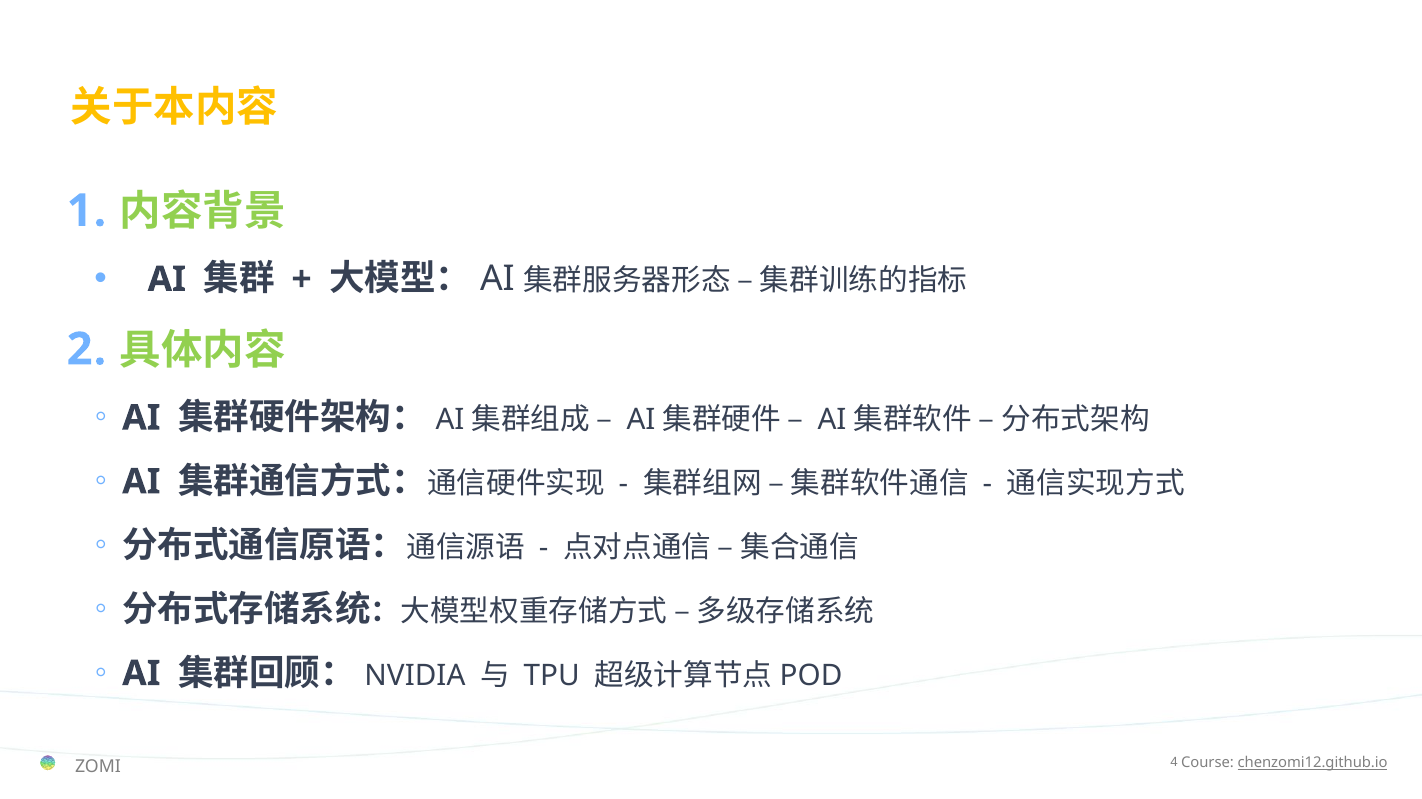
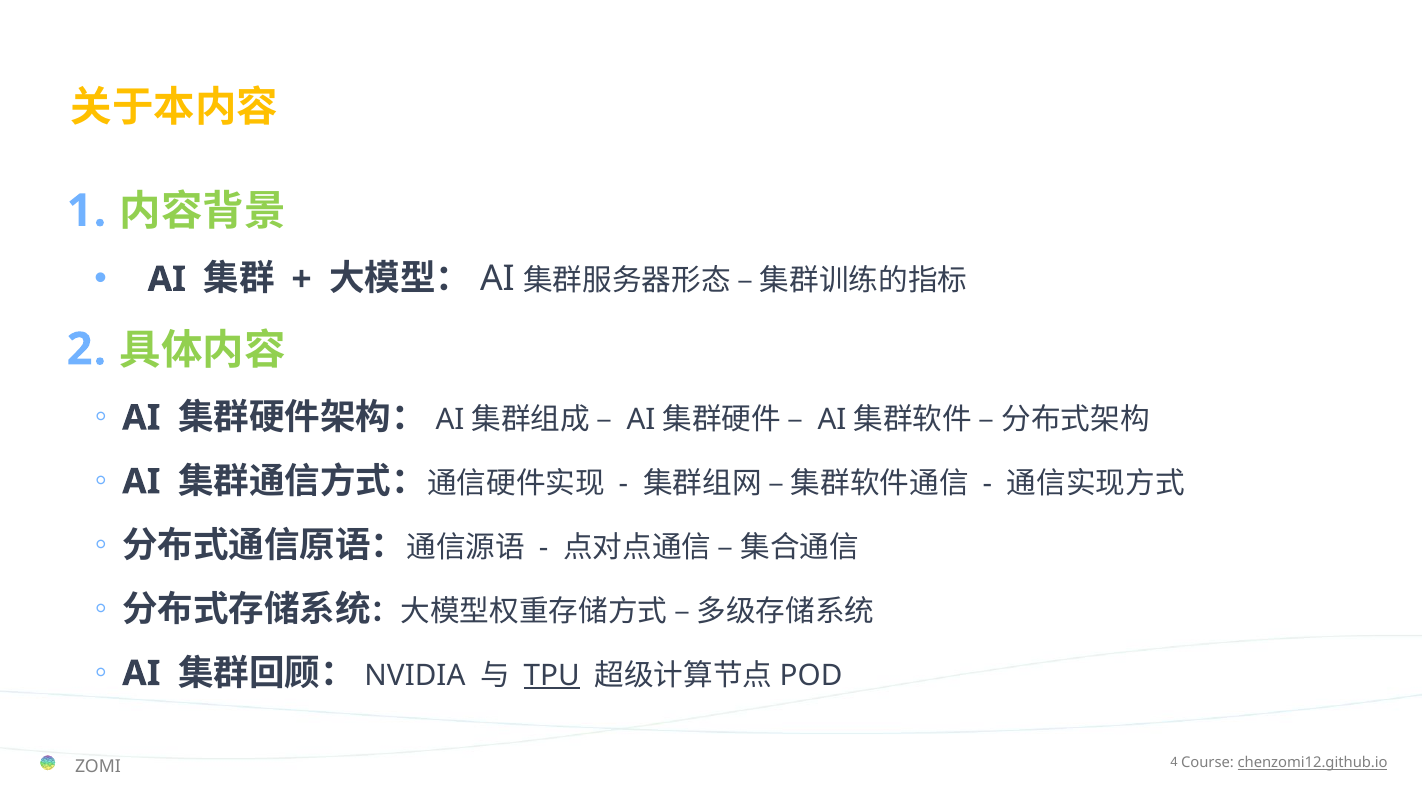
TPU underline: none -> present (552, 676)
